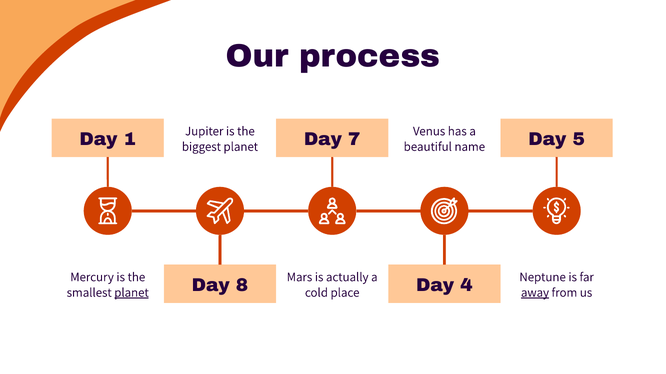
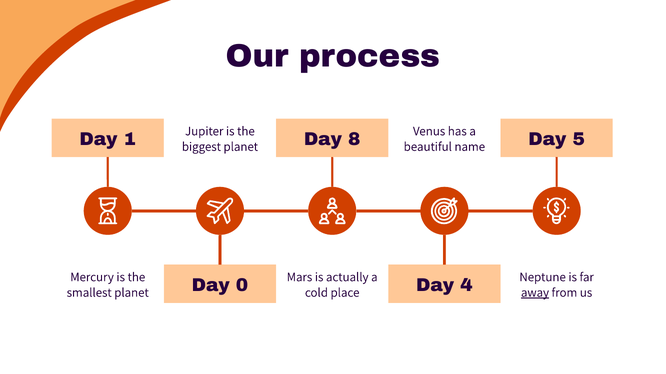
7: 7 -> 8 (354, 139)
8: 8 -> 0 (242, 286)
planet underline: present -> none (132, 293)
